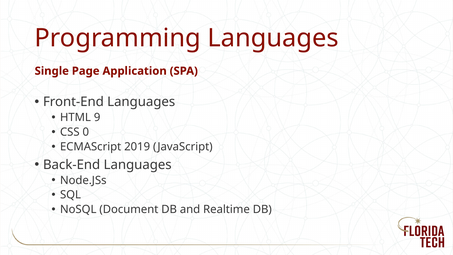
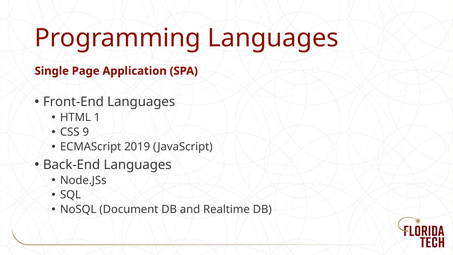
9: 9 -> 1 (97, 117)
0: 0 -> 9 (86, 132)
